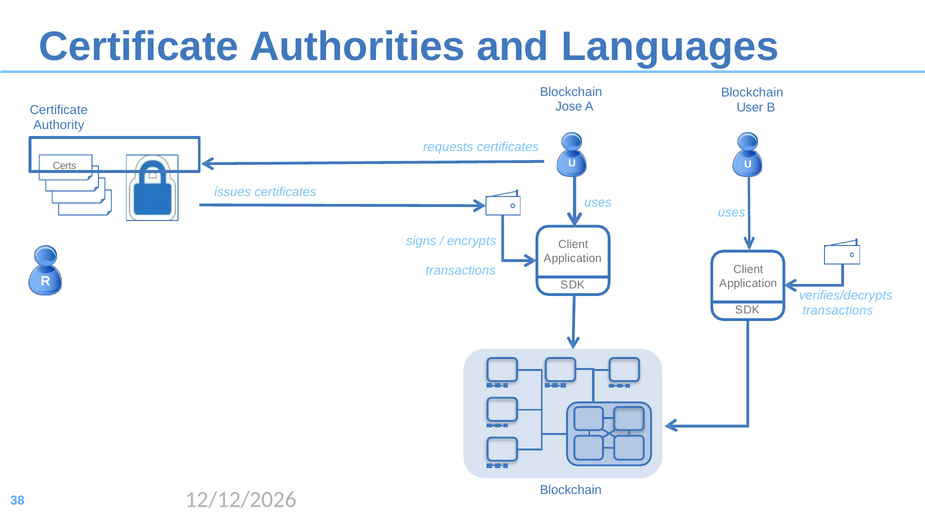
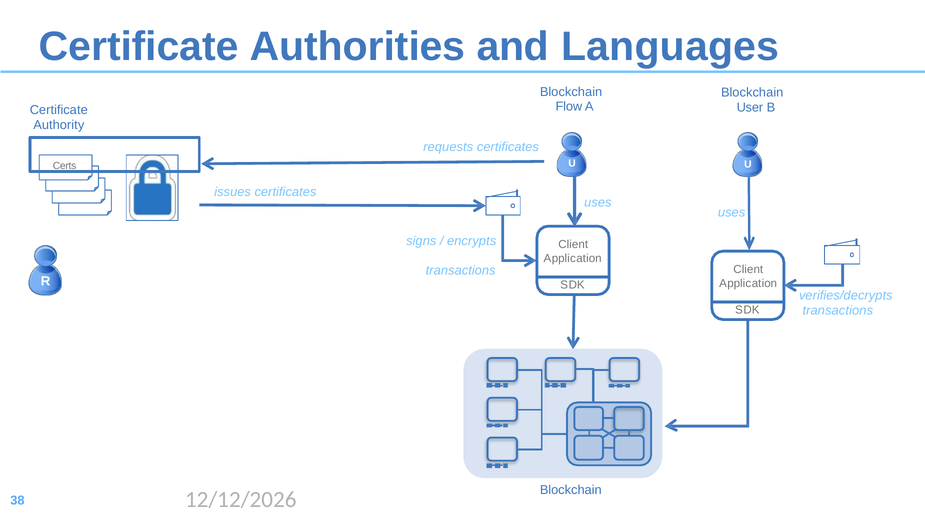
Jose: Jose -> Flow (569, 107)
